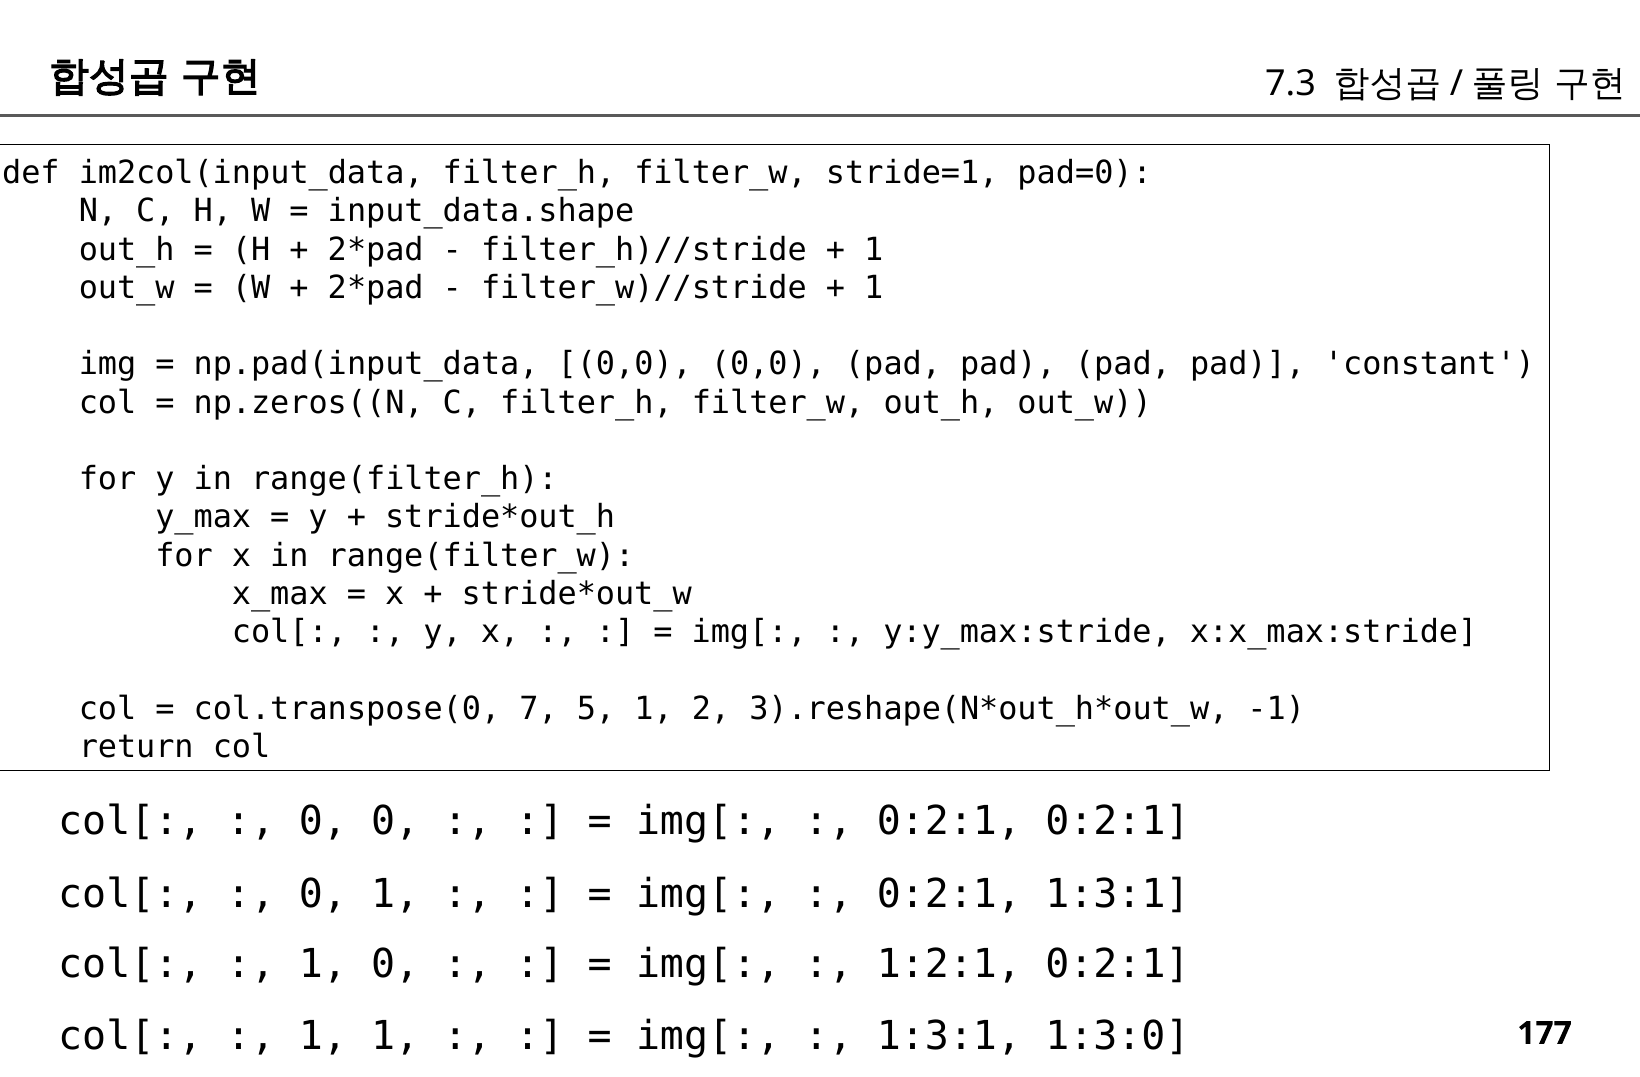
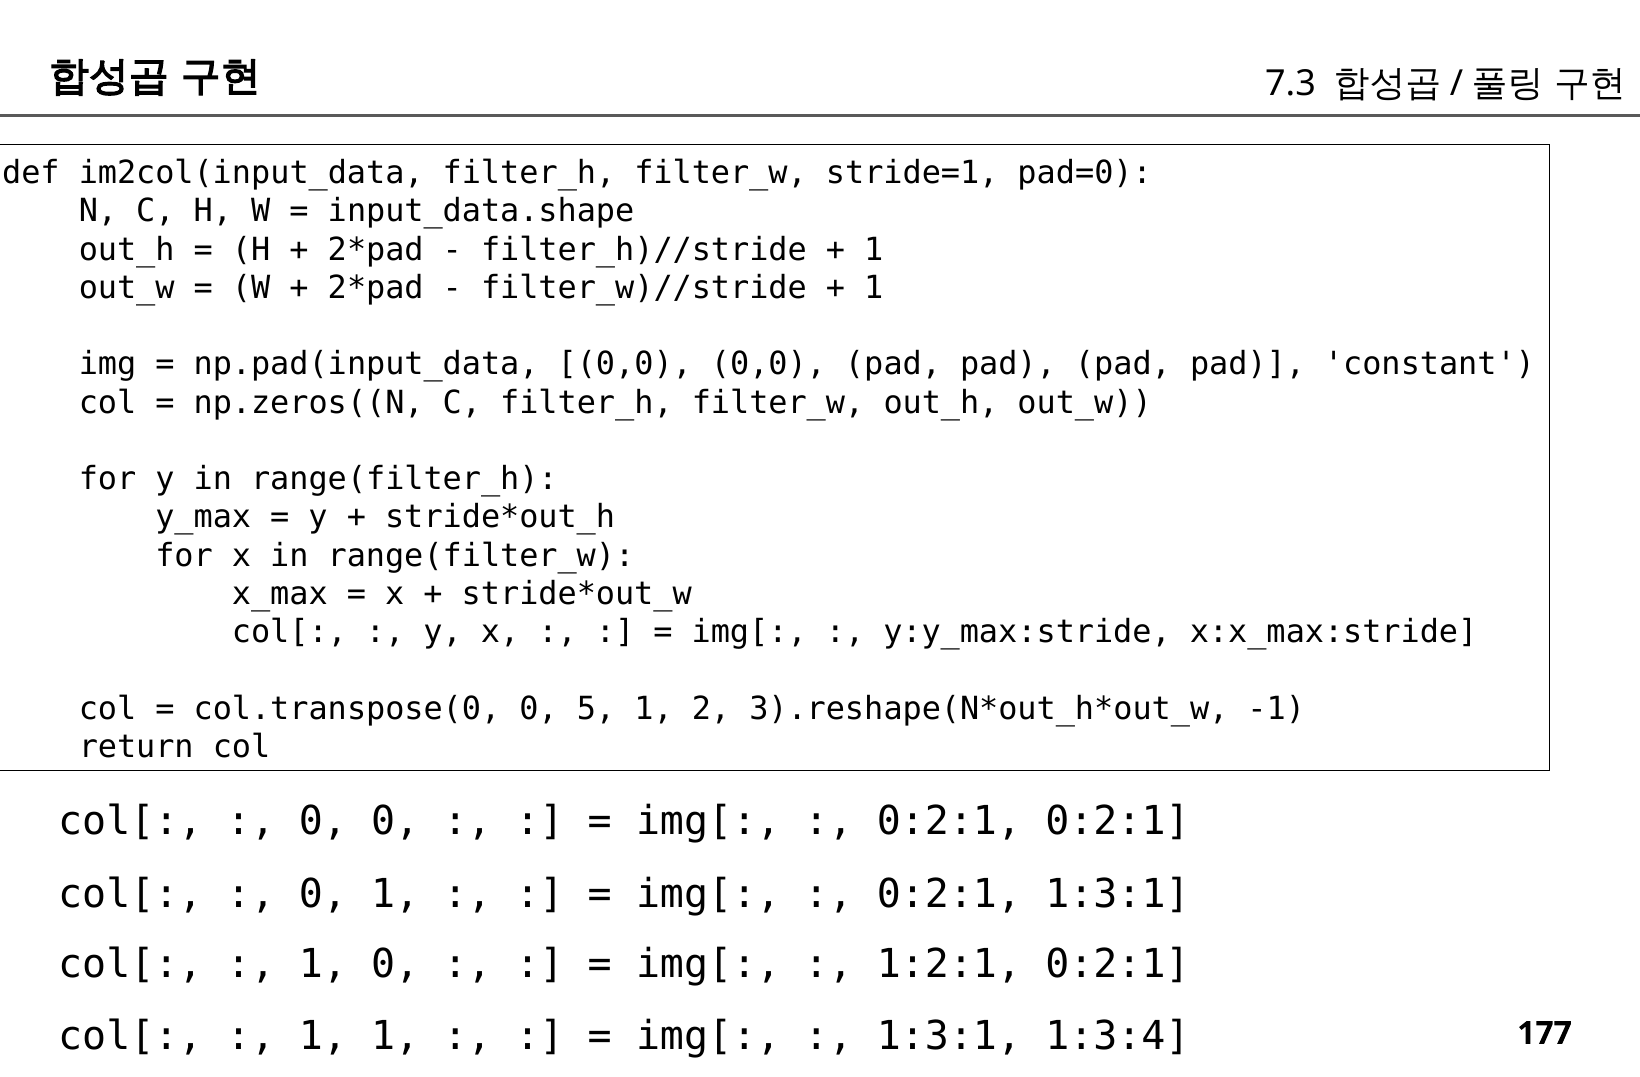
col.transpose(0 7: 7 -> 0 (539, 709)
1:3:0: 1:3:0 -> 1:3:4 (1117, 1037)
